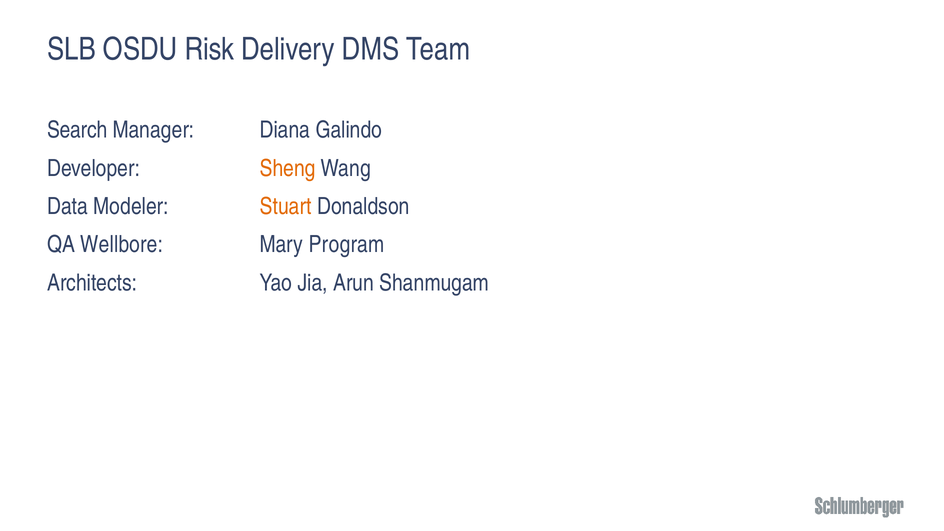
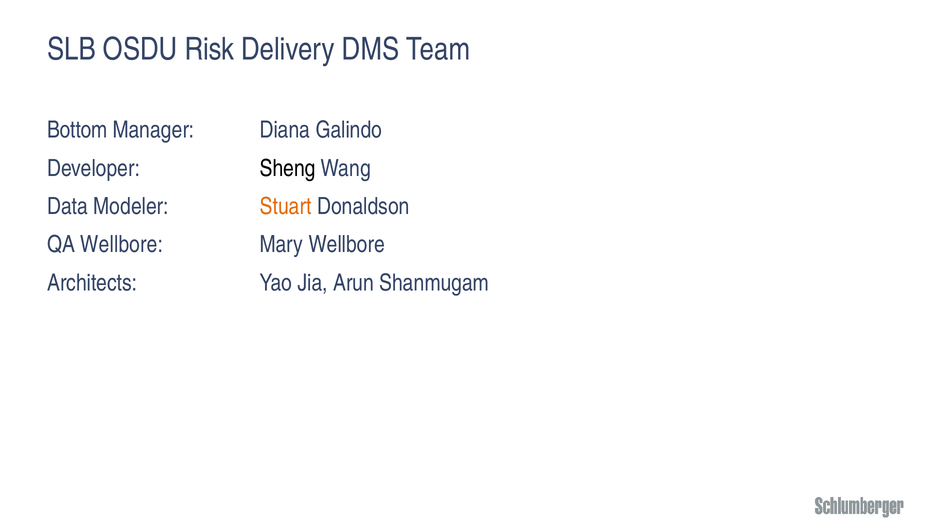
Search: Search -> Bottom (77, 130)
Sheng colour: orange -> black (288, 168)
Mary Program: Program -> Wellbore (347, 245)
